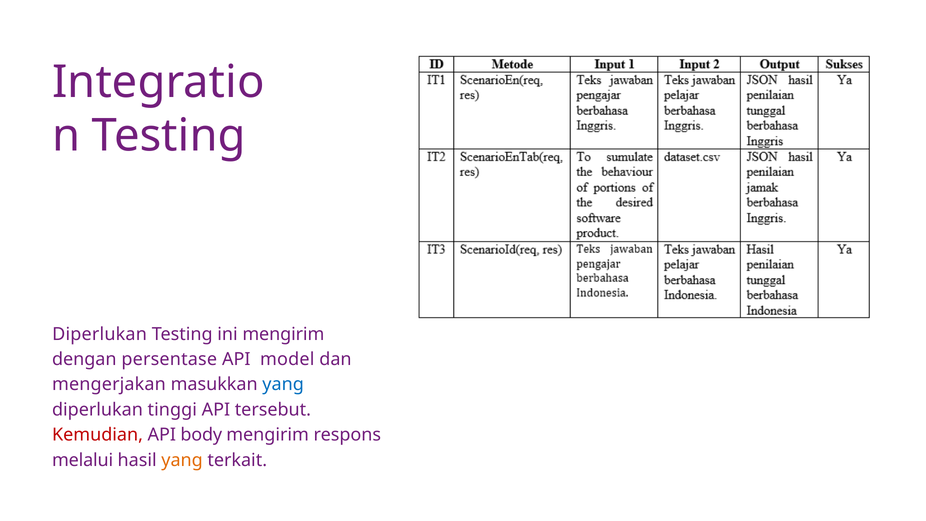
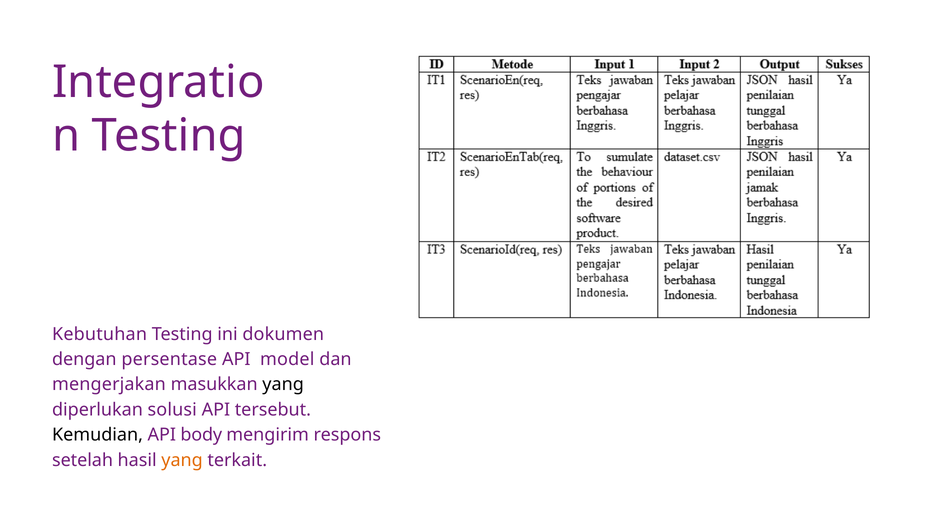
Diperlukan: Diperlukan -> Kebutuhan (100, 334)
ini mengirim: mengirim -> dokumen (283, 334)
yang colour: blue -> black (283, 384)
tinggi: tinggi -> solusi (172, 410)
Kemudian colour: red -> black (98, 435)
melalui: melalui -> setelah (83, 460)
